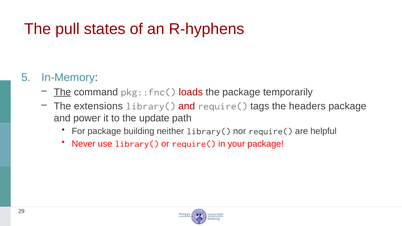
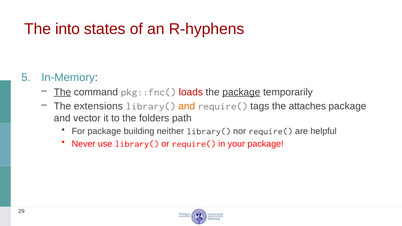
pull: pull -> into (68, 29)
package underline: none -> present (241, 92)
and colour: red -> orange (187, 106)
headers: headers -> attaches (307, 106)
power: power -> vector (87, 118)
update: update -> folders (154, 118)
